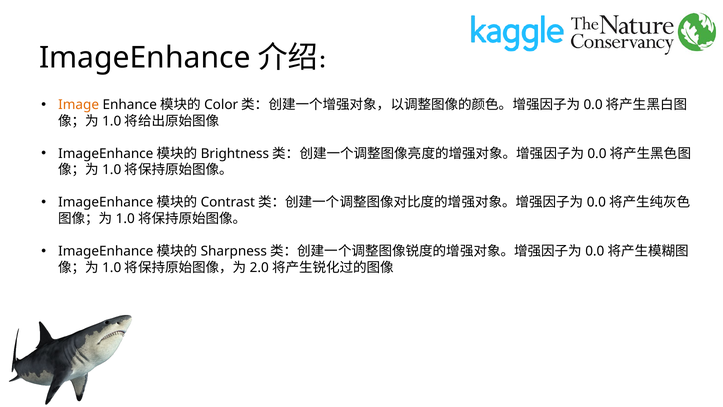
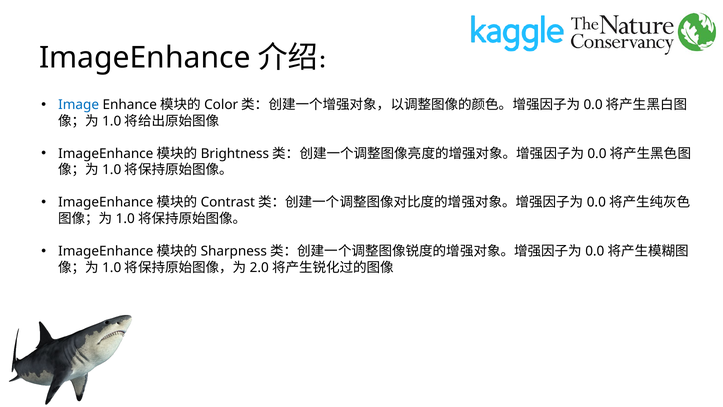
Image colour: orange -> blue (79, 105)
